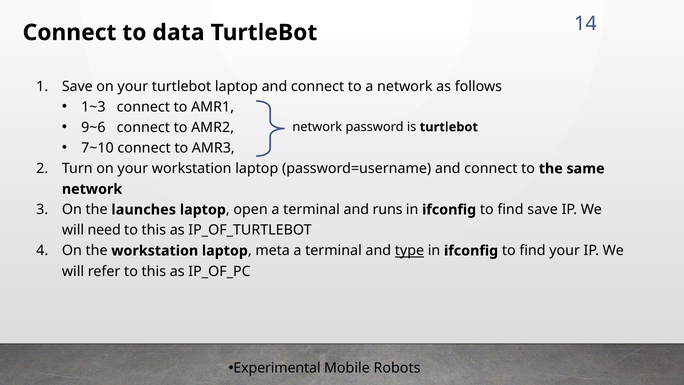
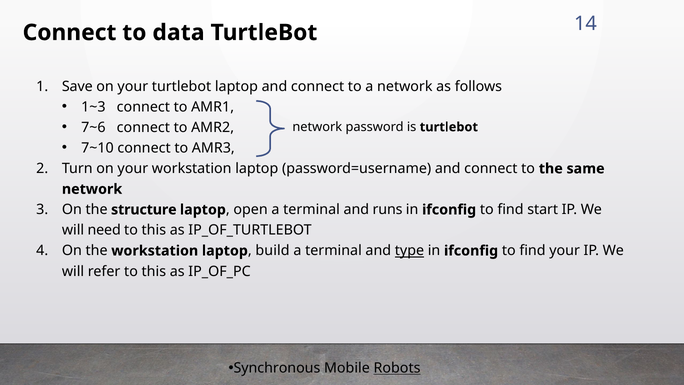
9~6: 9~6 -> 7~6 (93, 127)
launches: launches -> structure (144, 210)
find save: save -> start (543, 210)
meta: meta -> build (273, 251)
Experimental: Experimental -> Synchronous (277, 368)
Robots underline: none -> present (397, 368)
